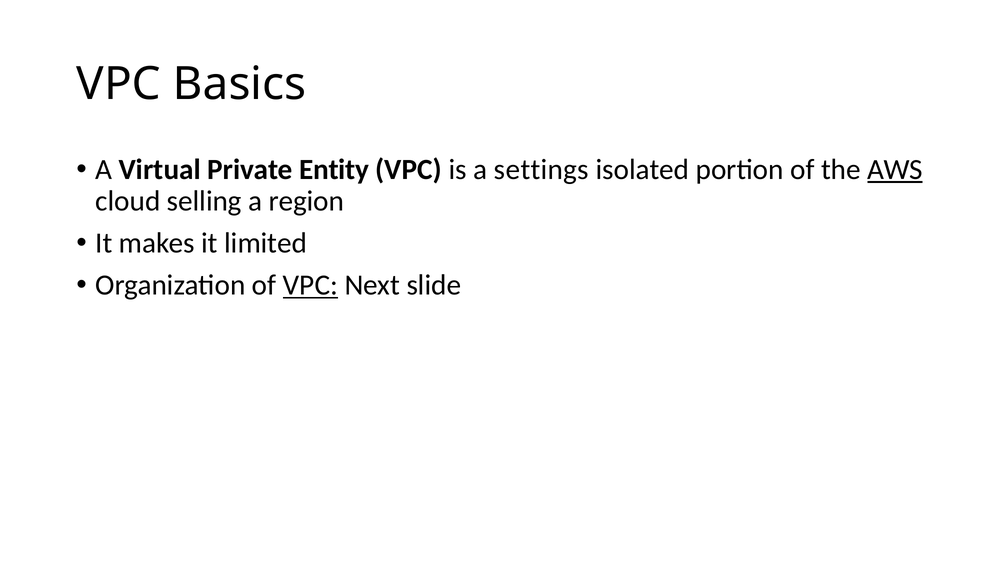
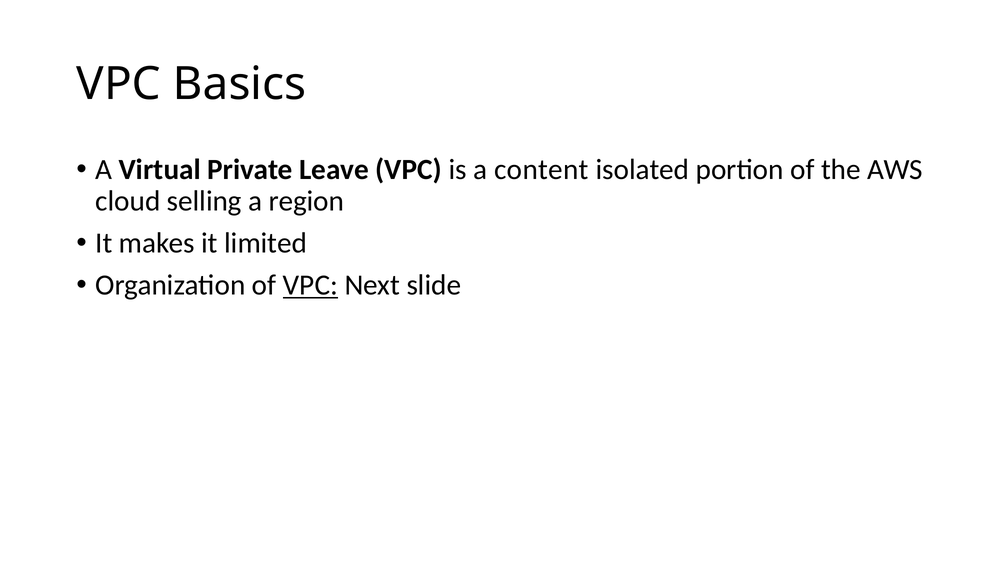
Entity: Entity -> Leave (334, 170)
settings: settings -> content (541, 170)
AWS underline: present -> none (895, 170)
